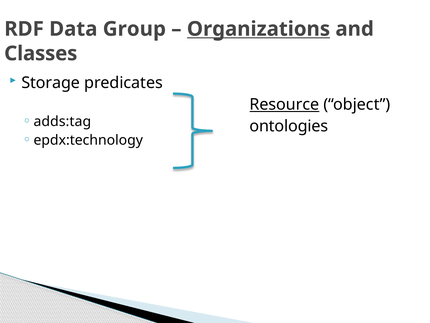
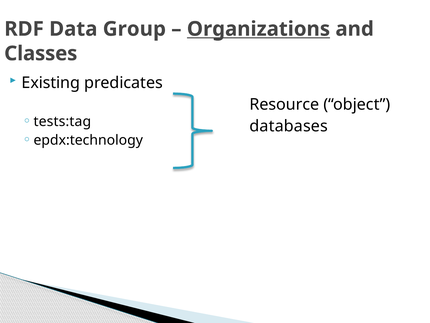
Storage: Storage -> Existing (51, 83)
Resource underline: present -> none (284, 104)
adds:tag: adds:tag -> tests:tag (62, 121)
ontologies: ontologies -> databases (289, 126)
